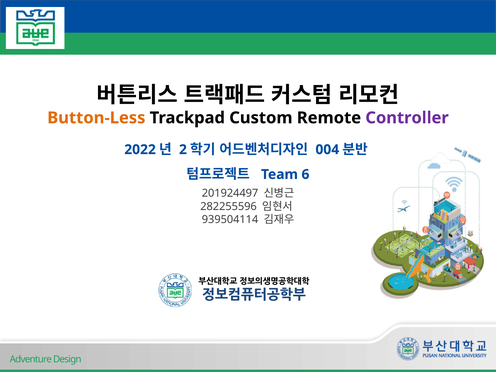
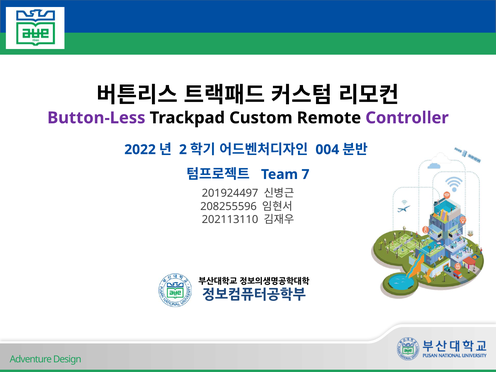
Button-Less colour: orange -> purple (96, 118)
6: 6 -> 7 (305, 174)
282255596: 282255596 -> 208255596 (229, 206)
939504114: 939504114 -> 202113110 (230, 220)
